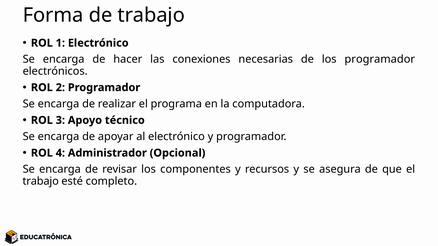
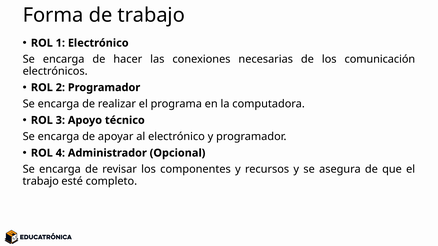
los programador: programador -> comunicación (380, 59)
